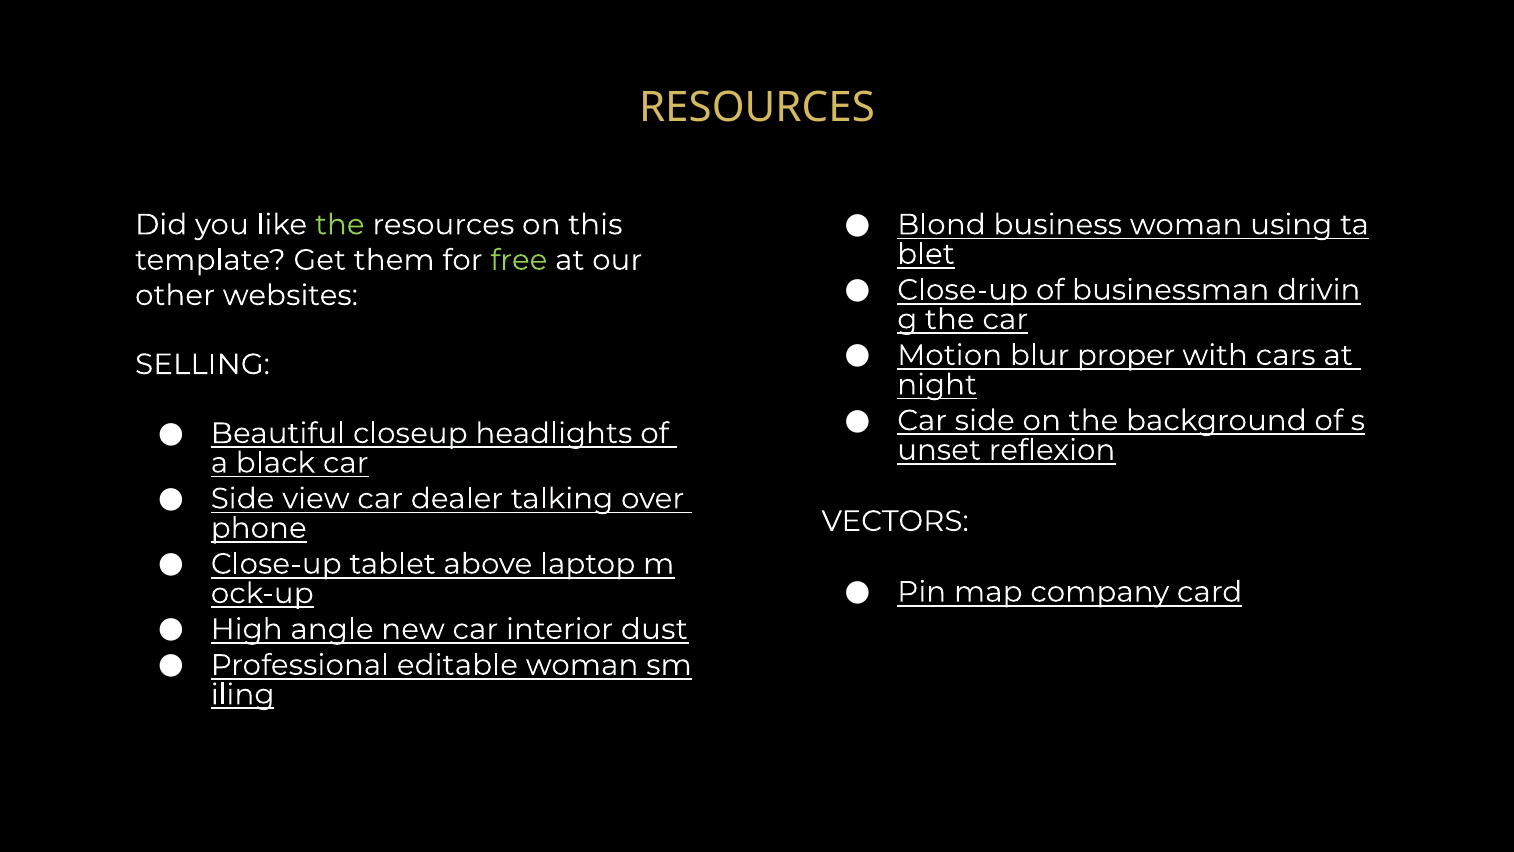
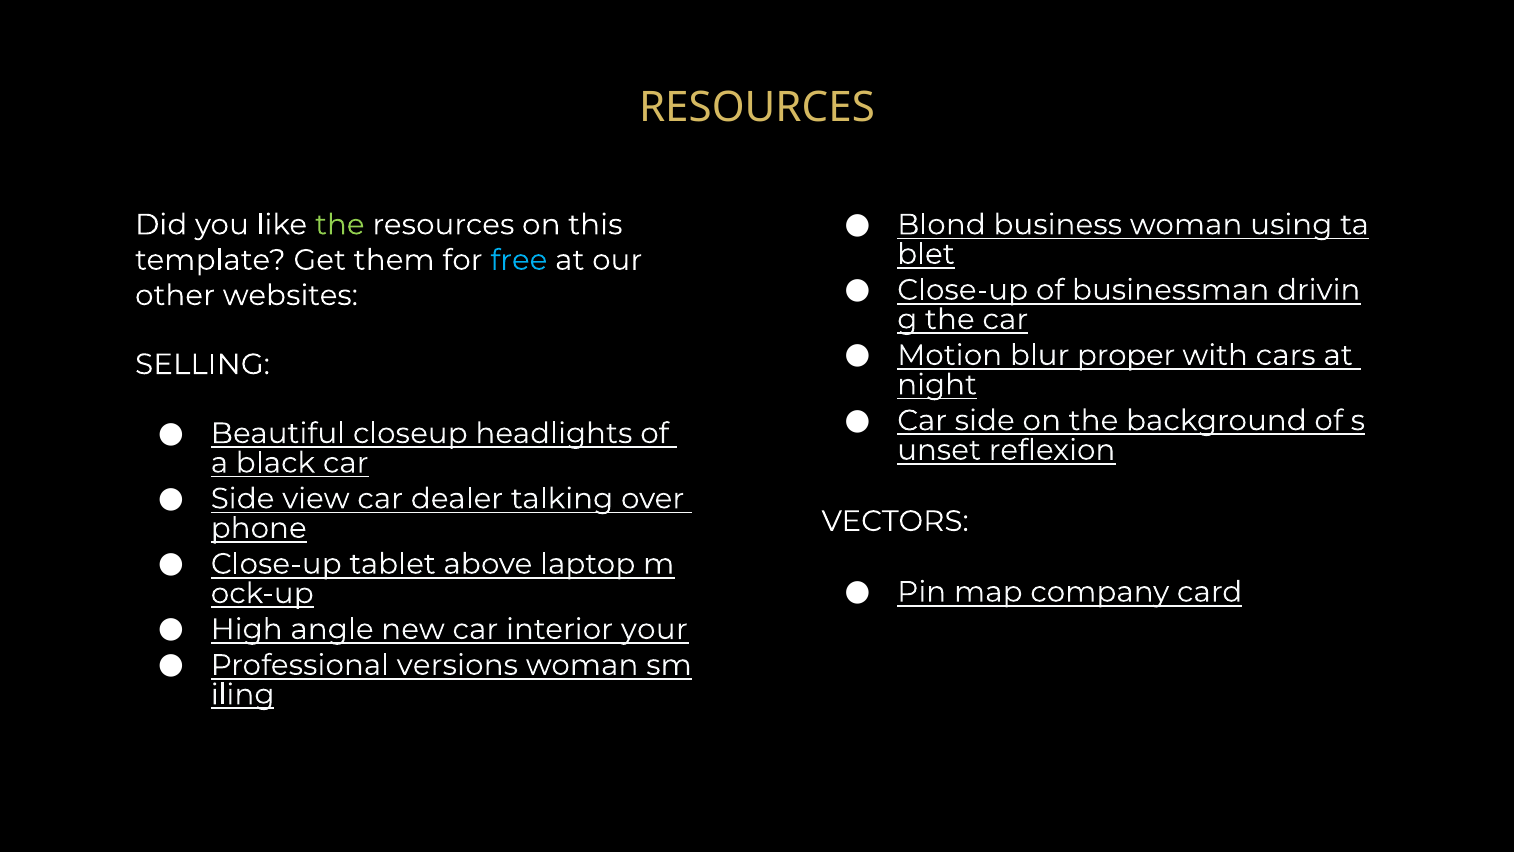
free colour: light green -> light blue (519, 260)
dust: dust -> your (654, 629)
editable: editable -> versions (457, 665)
